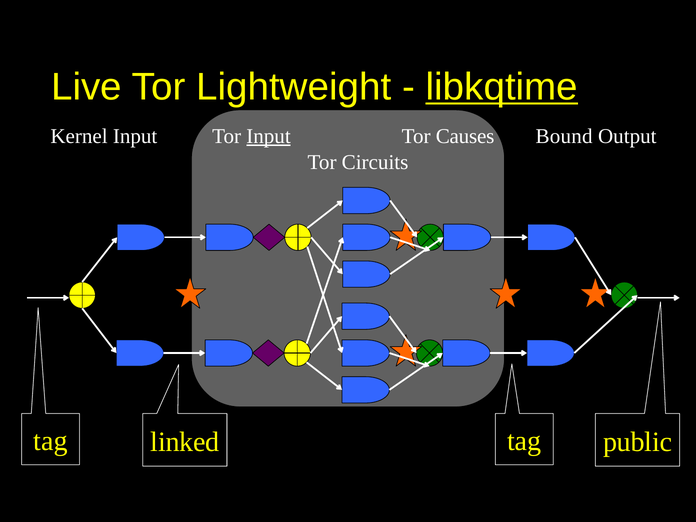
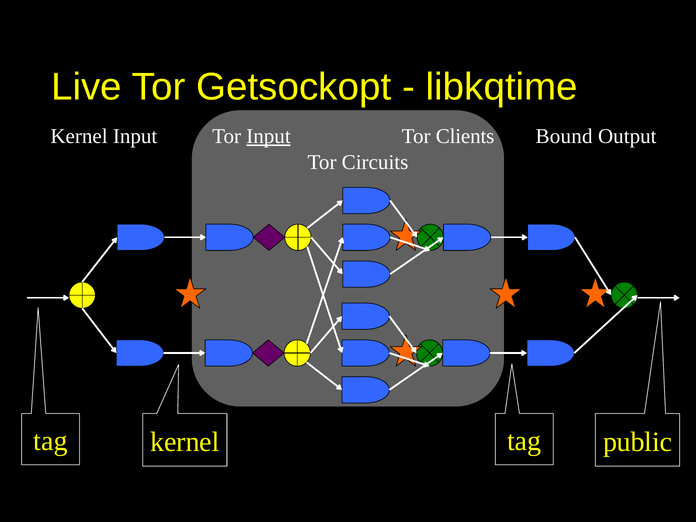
Lightweight: Lightweight -> Getsockopt (294, 87)
libkqtime underline: present -> none (502, 87)
Causes: Causes -> Clients (465, 136)
tag linked: linked -> kernel (185, 442)
